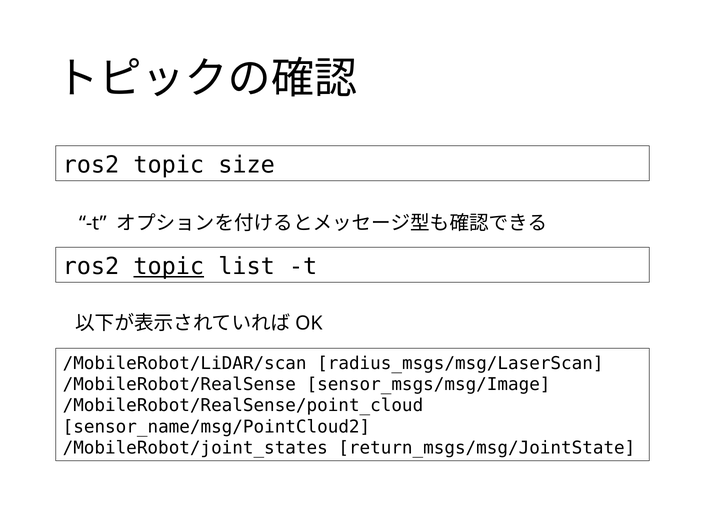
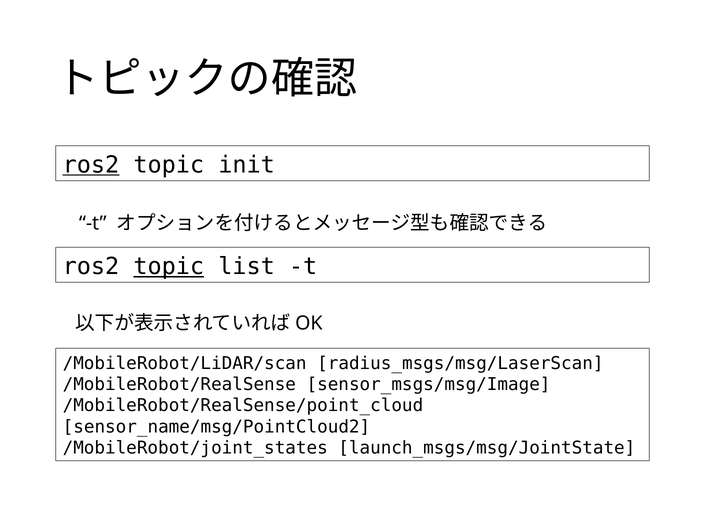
ros2 underline: none -> present (91, 165)
size: size -> init (247, 165)
return_msgs/msg/JointState: return_msgs/msg/JointState -> launch_msgs/msg/JointState (487, 448)
